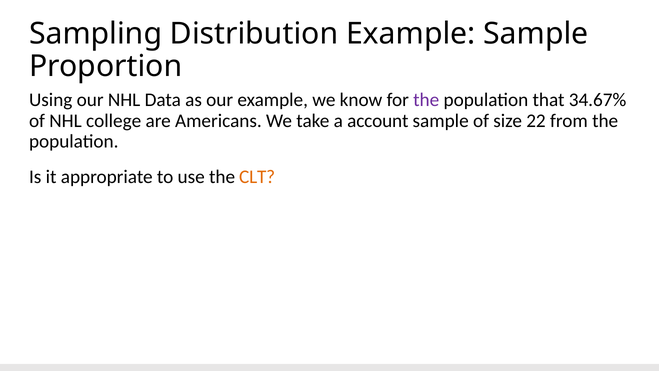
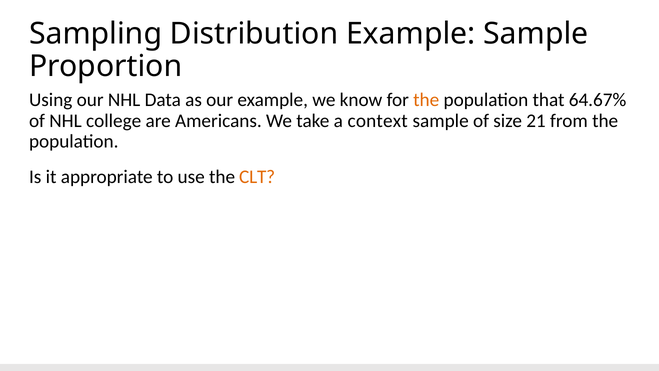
the colour: purple -> orange (426, 100)
34.67%: 34.67% -> 64.67% (598, 100)
account: account -> context (378, 121)
22: 22 -> 21 (536, 121)
